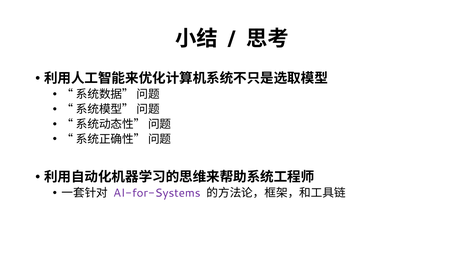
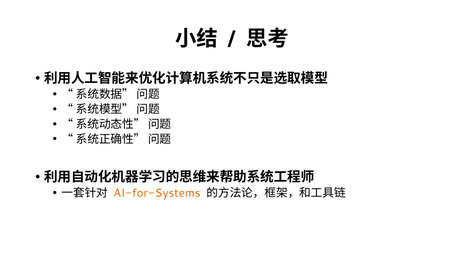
AI-for-Systems colour: purple -> orange (157, 193)
